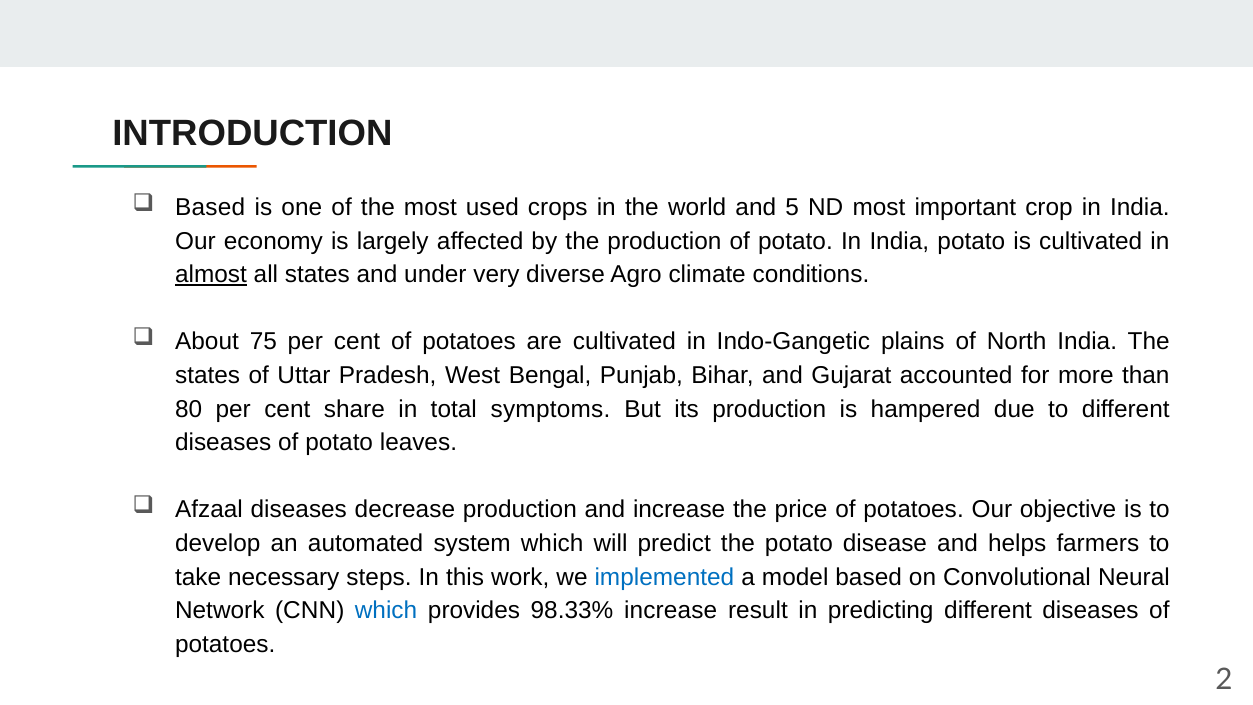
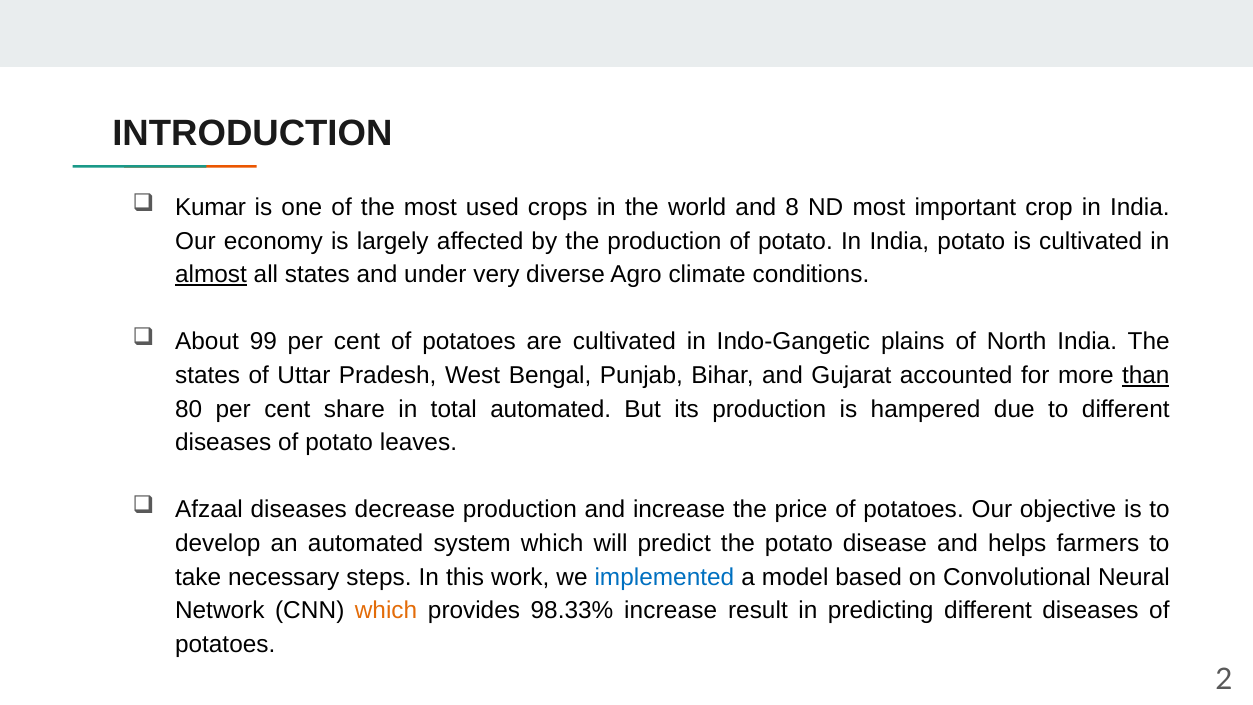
Based: Based -> Kumar (210, 207)
5: 5 -> 8 (792, 207)
75: 75 -> 99 (263, 342)
than underline: none -> present (1146, 375)
total symptoms: symptoms -> automated (551, 409)
which colour: blue -> orange (386, 611)
